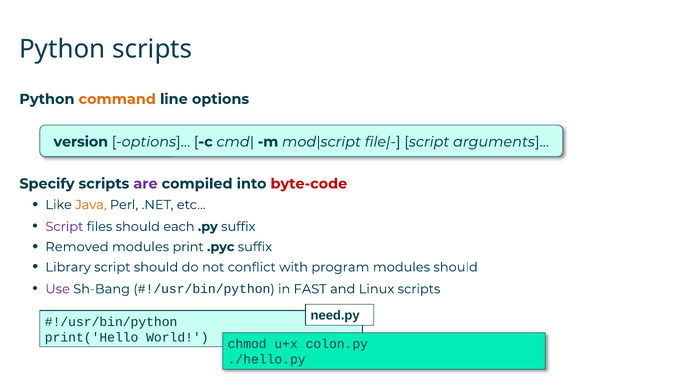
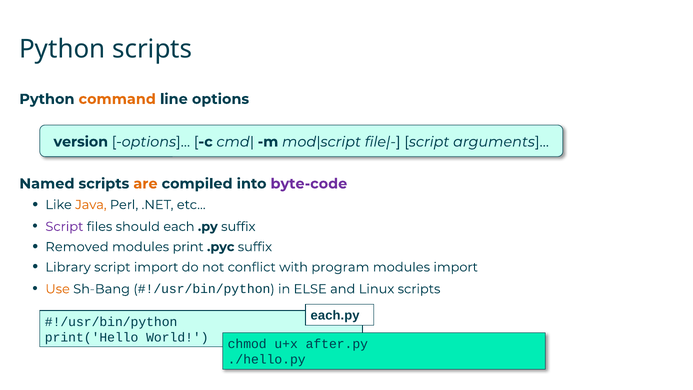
Specify: Specify -> Named (47, 184)
are colour: purple -> orange (145, 184)
byte-code colour: red -> purple (309, 184)
script should: should -> import (156, 267)
modules should: should -> import (456, 267)
Use colour: purple -> orange (58, 289)
FAST: FAST -> ELSE (310, 289)
need.py: need.py -> each.py (335, 315)
colon.py: colon.py -> after.py (337, 344)
